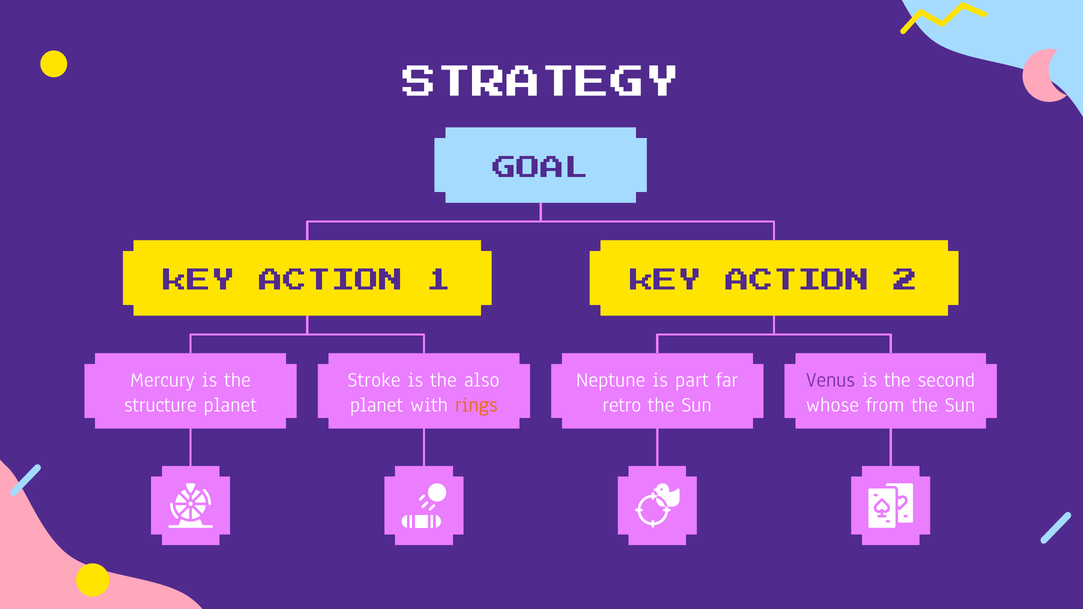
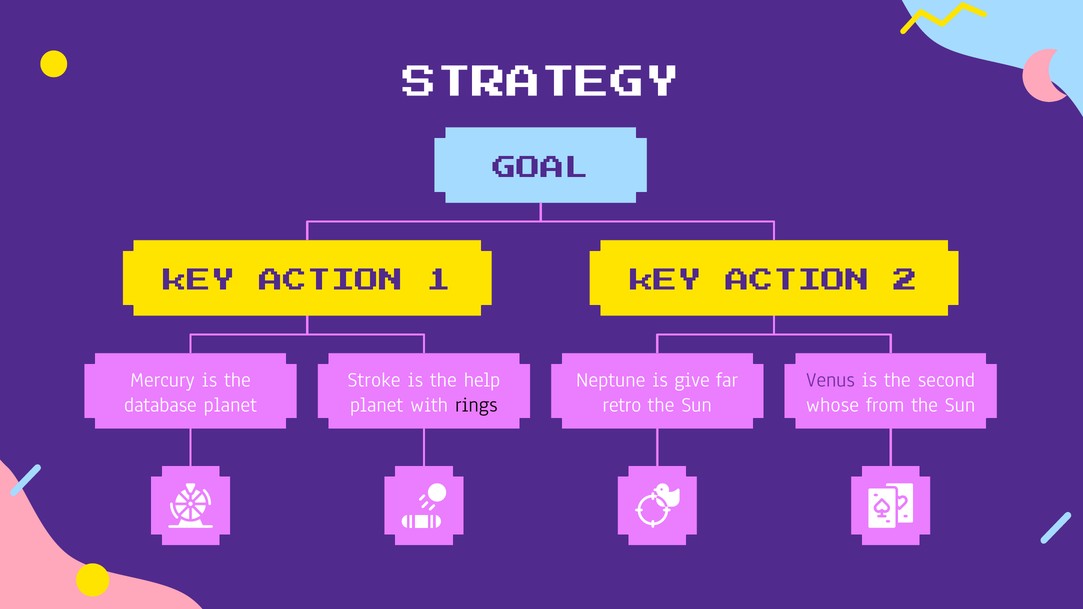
also: also -> help (482, 380)
part: part -> give (692, 380)
structure: structure -> database (160, 405)
rings colour: orange -> black (476, 405)
